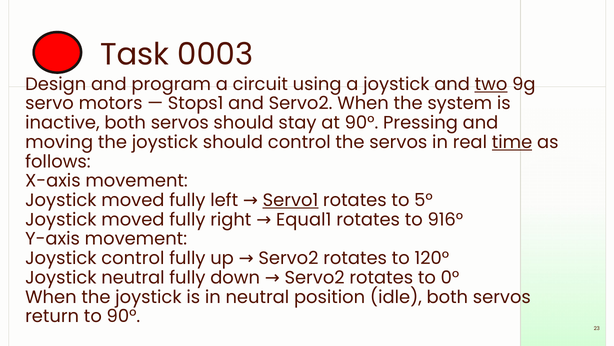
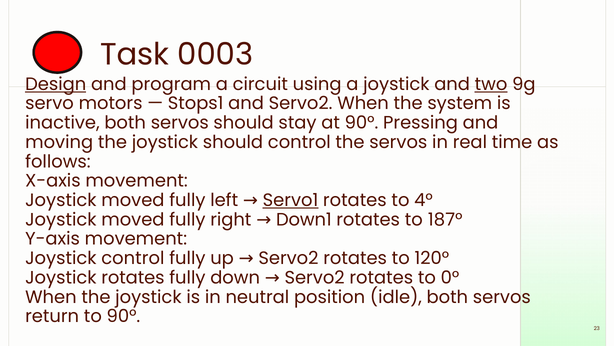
Design underline: none -> present (56, 84)
time underline: present -> none (512, 142)
5°: 5° -> 4° (423, 200)
Equal1: Equal1 -> Down1 (304, 219)
916°: 916° -> 187° (445, 219)
Joystick neutral: neutral -> rotates (133, 277)
